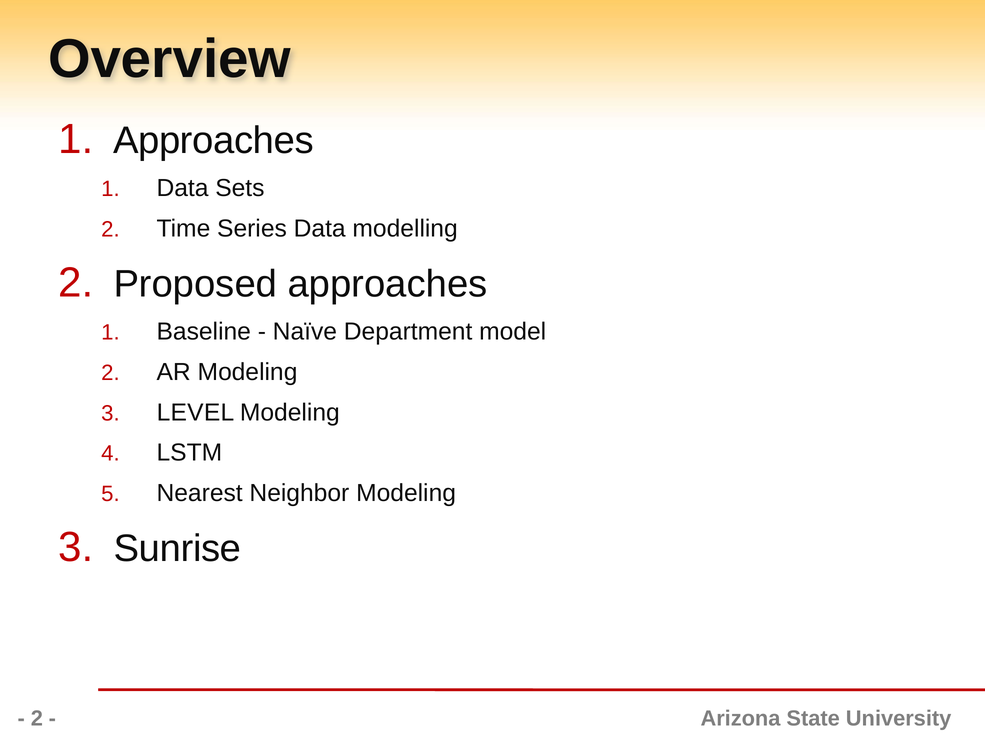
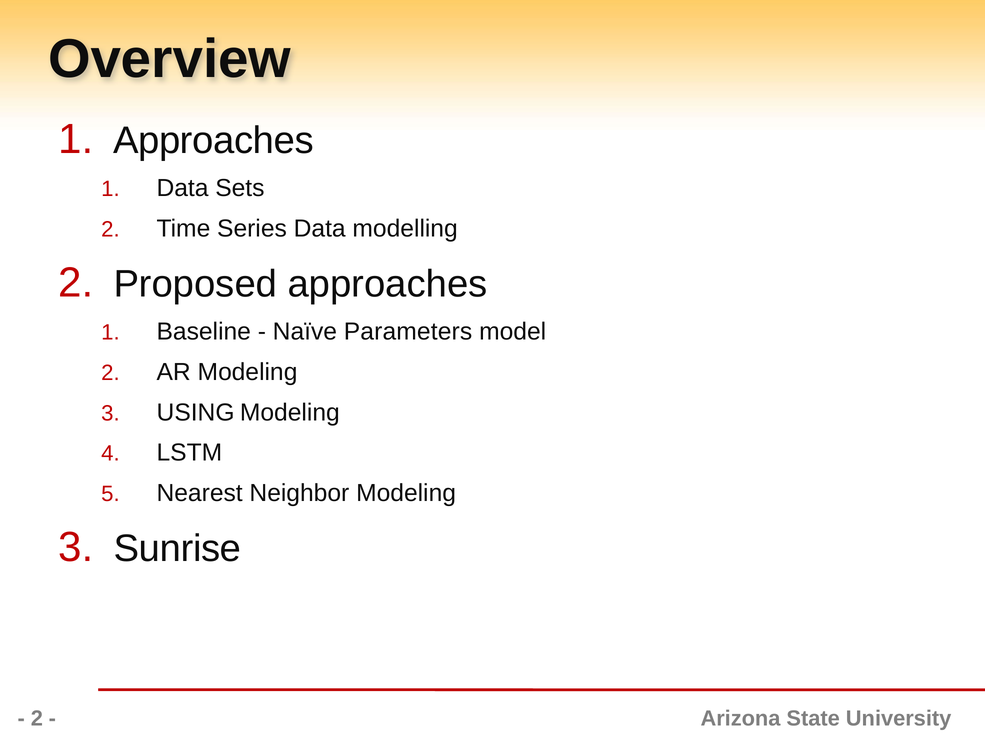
Department: Department -> Parameters (408, 332)
LEVEL: LEVEL -> USING (196, 412)
